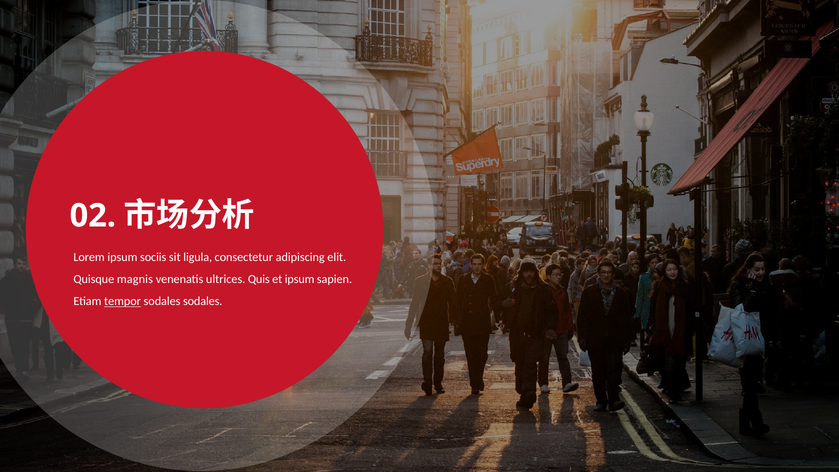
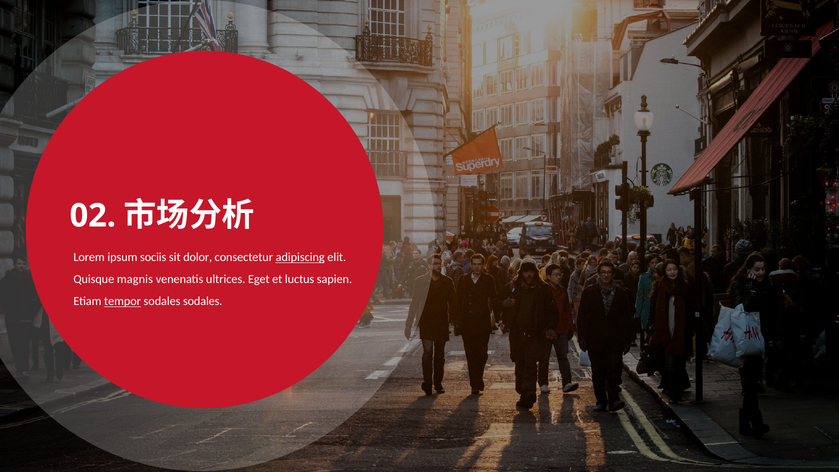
ligula: ligula -> dolor (198, 257)
adipiscing underline: none -> present (300, 257)
Quis: Quis -> Eget (259, 279)
et ipsum: ipsum -> luctus (300, 279)
